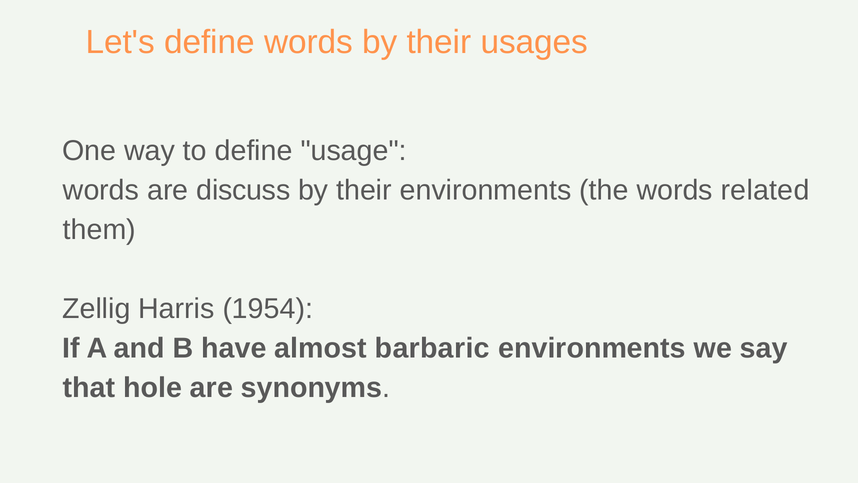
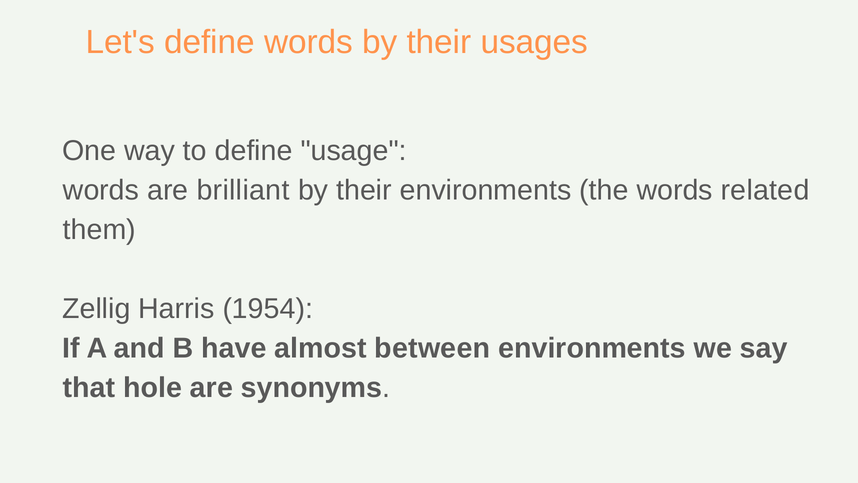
discuss: discuss -> brilliant (243, 190)
barbaric: barbaric -> between (432, 348)
